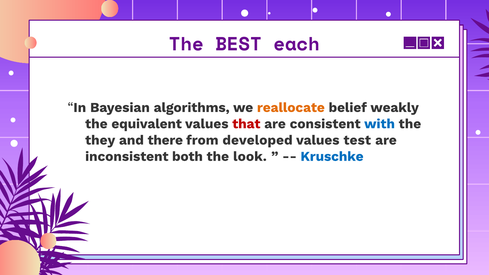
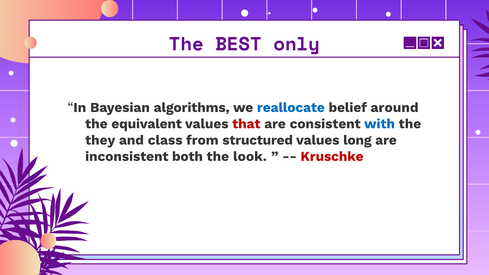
each: each -> only (297, 44)
reallocate colour: orange -> blue (291, 107)
weakly: weakly -> around (395, 107)
there: there -> class (165, 140)
developed: developed -> structured (258, 140)
test: test -> long (357, 140)
Kruschke colour: blue -> red (332, 156)
